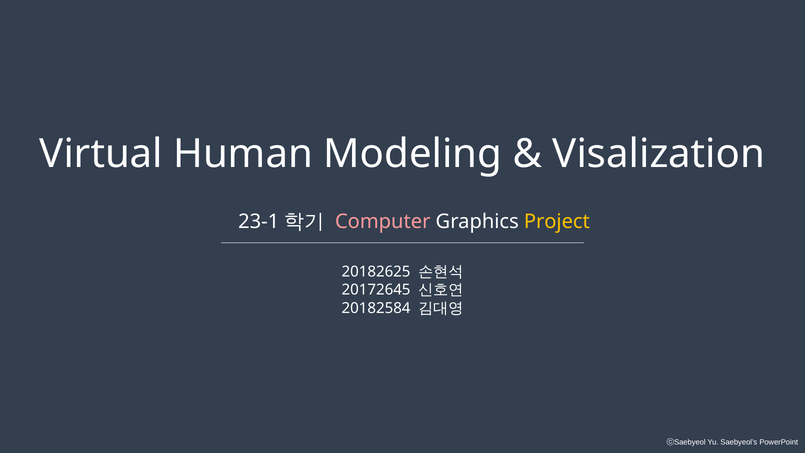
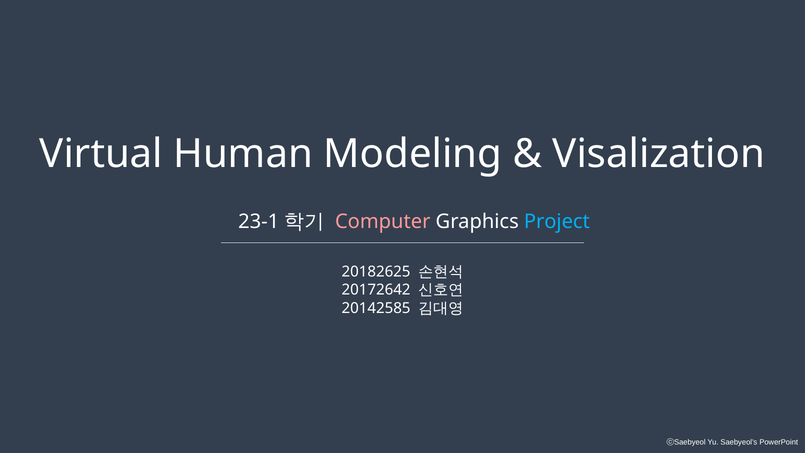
Project colour: yellow -> light blue (557, 221)
20172645: 20172645 -> 20172642 (376, 290)
20182584: 20182584 -> 20142585 (376, 308)
